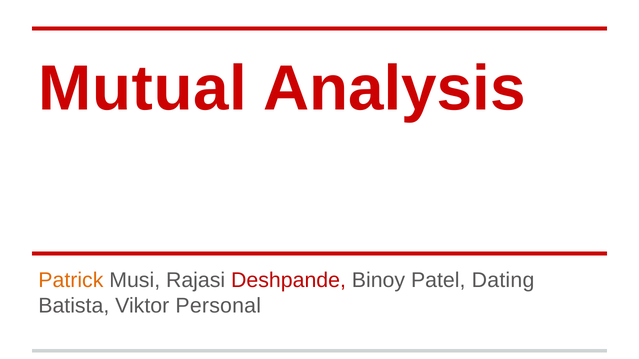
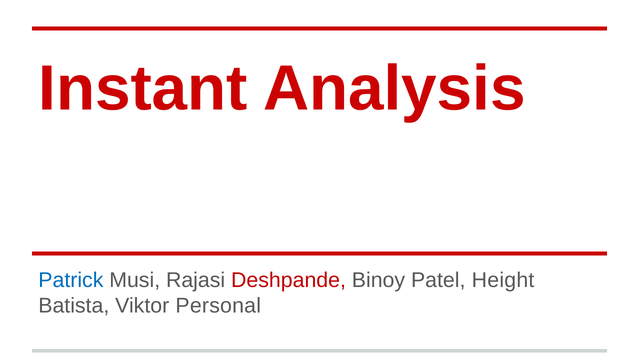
Mutual: Mutual -> Instant (143, 89)
Patrick colour: orange -> blue (71, 280)
Dating: Dating -> Height (503, 280)
